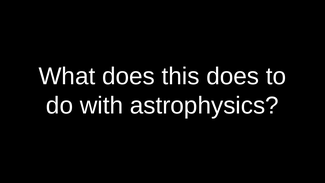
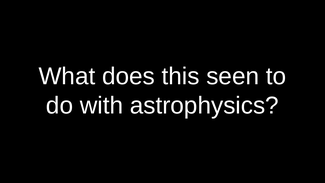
this does: does -> seen (233, 76)
